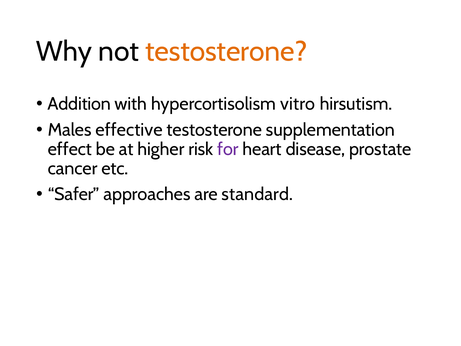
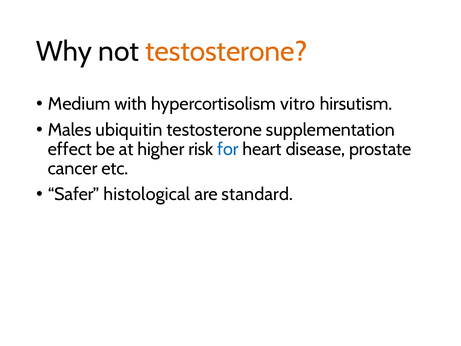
Addition: Addition -> Medium (79, 104)
effective: effective -> ubiquitin (129, 130)
for colour: purple -> blue (228, 149)
approaches: approaches -> histological (147, 194)
